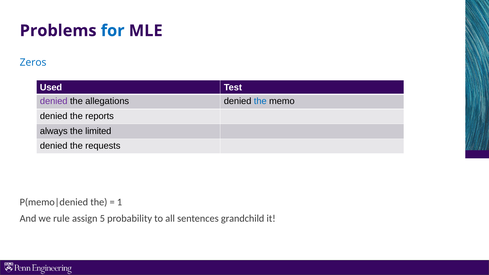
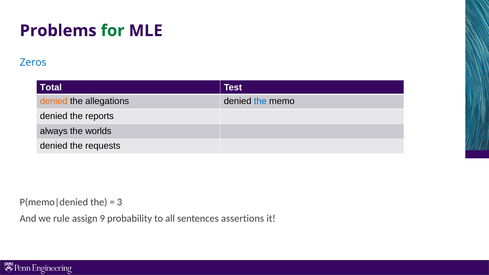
for colour: blue -> green (113, 31)
Used: Used -> Total (51, 87)
denied colour: purple -> orange (54, 101)
limited: limited -> worlds (98, 131)
1: 1 -> 3 (120, 202)
5: 5 -> 9 (102, 218)
grandchild: grandchild -> assertions (243, 218)
